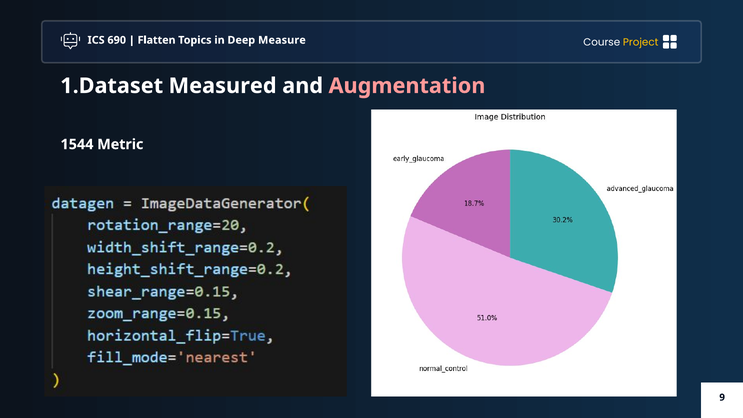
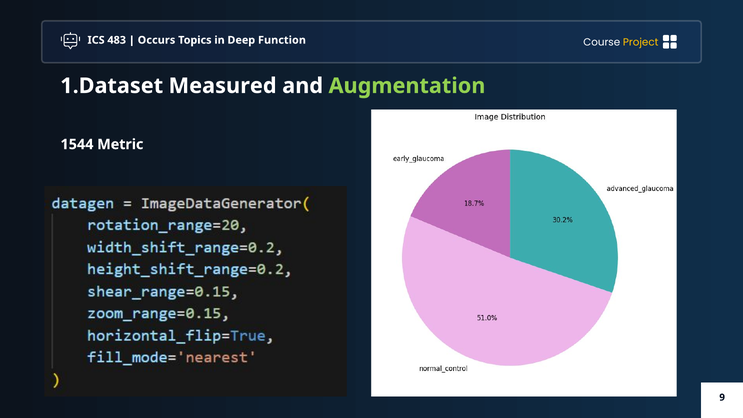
690: 690 -> 483 (117, 40)
Flatten: Flatten -> Occurs (156, 40)
Measure: Measure -> Function (282, 40)
Augmentation colour: pink -> light green (407, 86)
